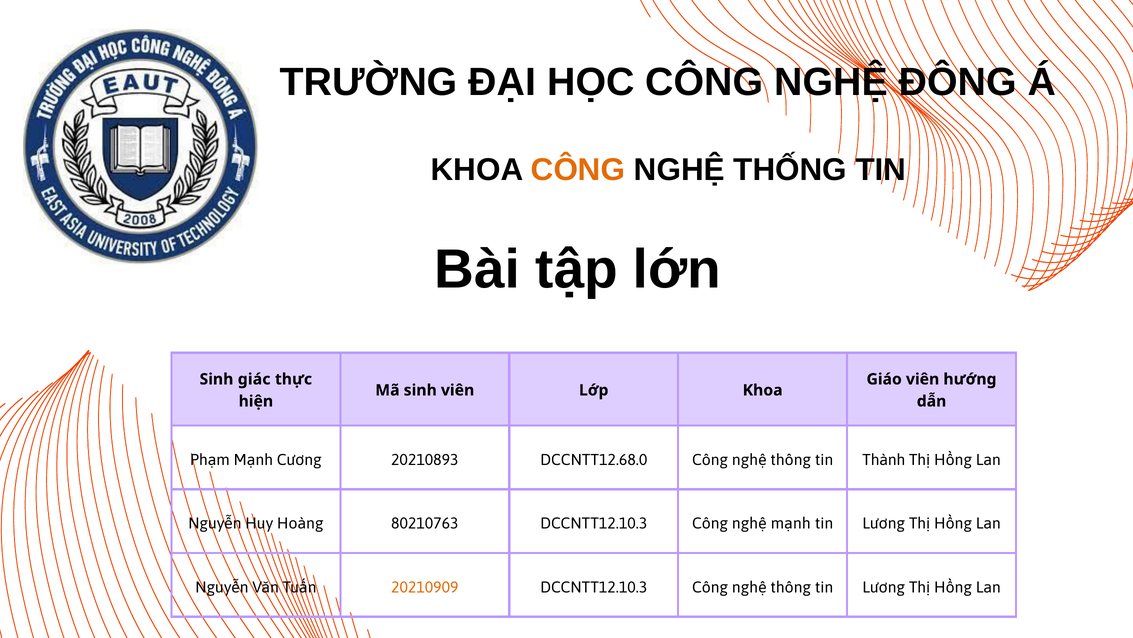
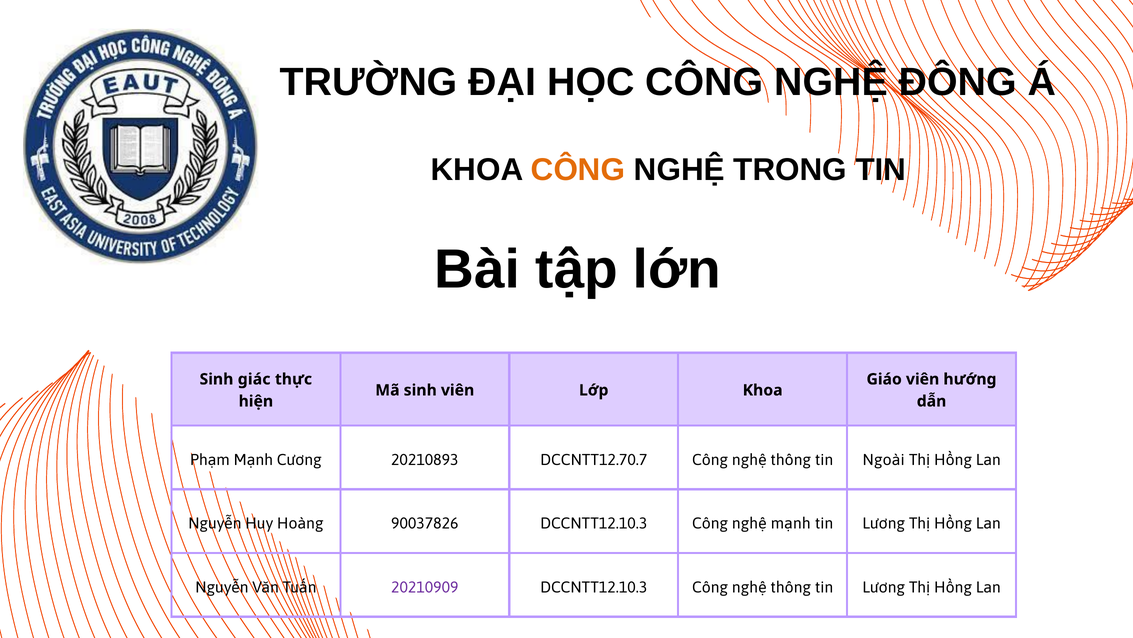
THỐNG: THỐNG -> TRONG (790, 170)
DCCNTT12.68.0: DCCNTT12.68.0 -> DCCNTT12.70.7 (594, 459)
Thành: Thành -> Ngoài (884, 459)
80210763: 80210763 -> 90037826 (425, 523)
20210909 colour: orange -> purple (425, 587)
